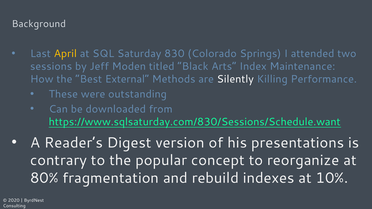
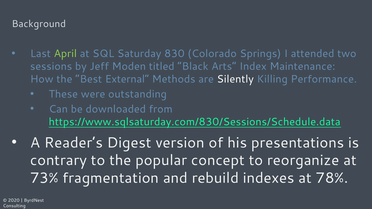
April colour: yellow -> light green (65, 54)
https://www.sqlsaturday.com/830/Sessions/Schedule.want: https://www.sqlsaturday.com/830/Sessions/Schedule.want -> https://www.sqlsaturday.com/830/Sessions/Schedule.data (195, 122)
80%: 80% -> 73% (44, 178)
10%: 10% -> 78% (332, 178)
